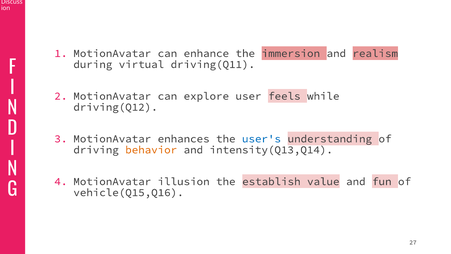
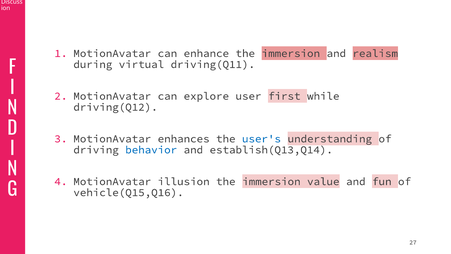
feels: feels -> first (284, 96)
behavior colour: orange -> blue (151, 150)
intensity(Q13,Q14: intensity(Q13,Q14 -> establish(Q13,Q14 (271, 150)
establish: establish -> immersion (271, 181)
